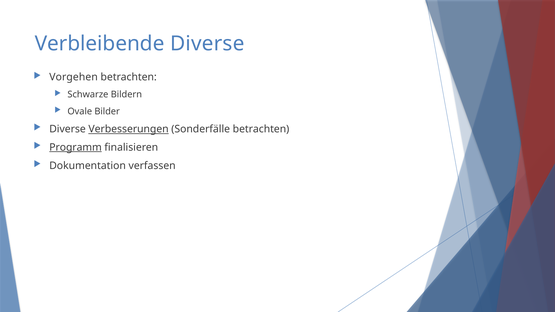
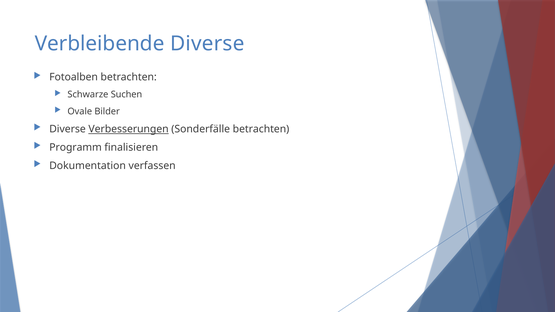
Vorgehen: Vorgehen -> Fotoalben (74, 77)
Bildern: Bildern -> Suchen (126, 95)
Programm underline: present -> none (76, 147)
